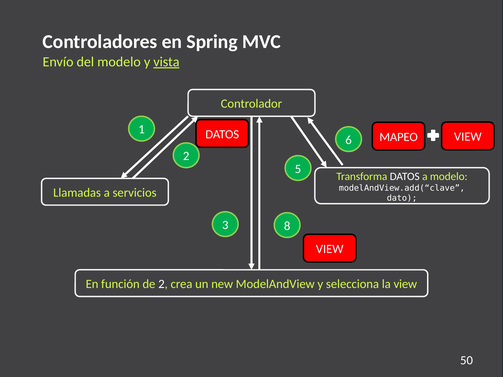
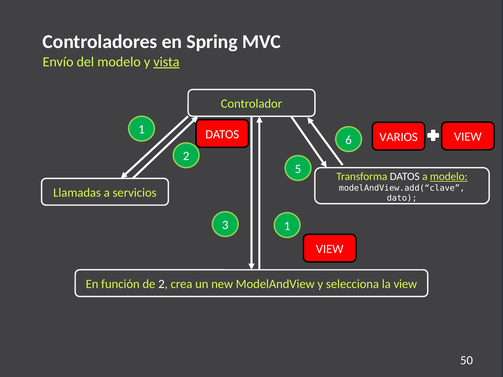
MAPEO: MAPEO -> VARIOS (399, 137)
modelo underline: none -> present (449, 177)
3 8: 8 -> 1 (287, 226)
